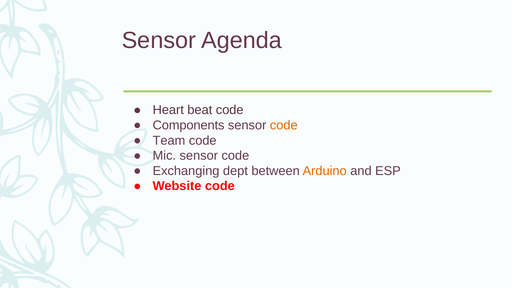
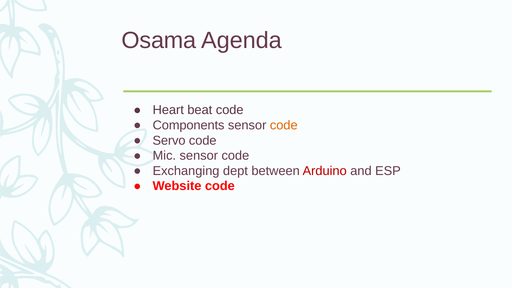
Sensor: Sensor -> Osama (159, 40)
Team: Team -> Servo (169, 141)
Arduino colour: orange -> red (325, 171)
